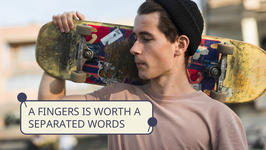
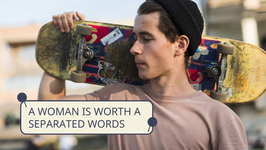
FINGERS: FINGERS -> WOMAN (59, 112)
